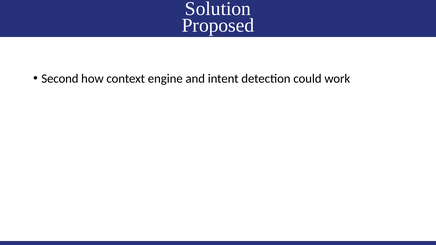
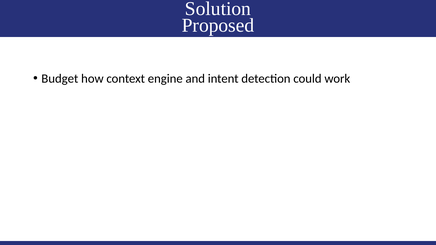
Second: Second -> Budget (60, 79)
